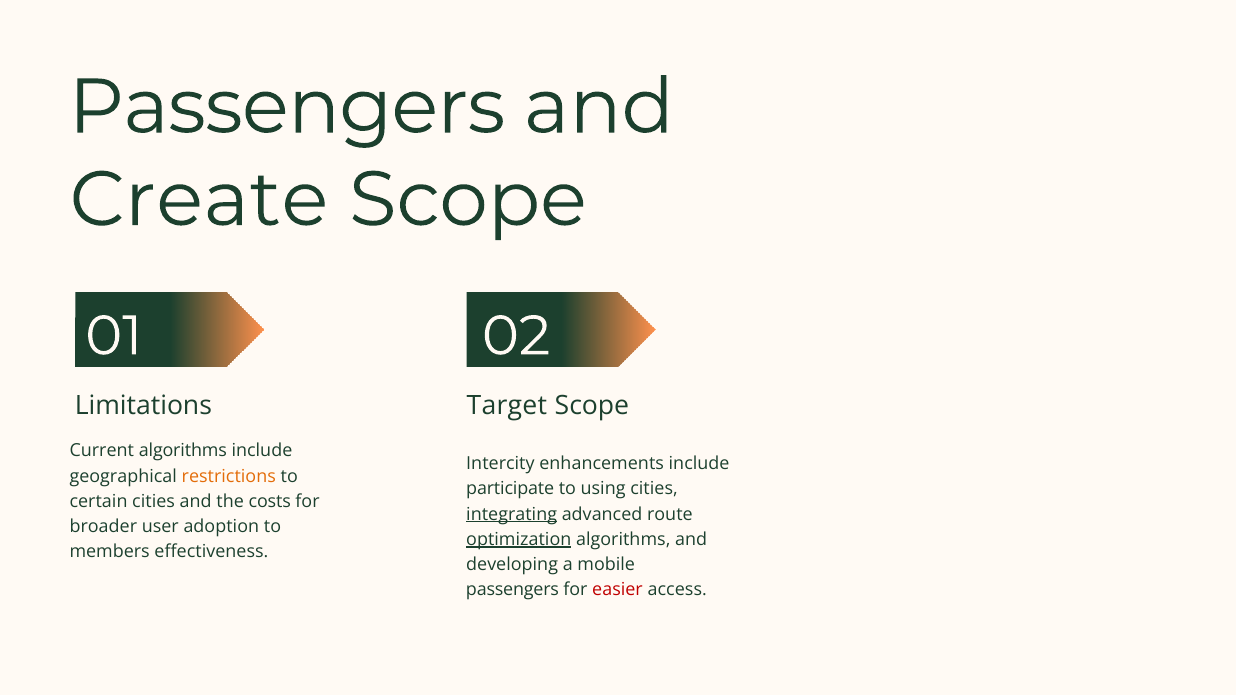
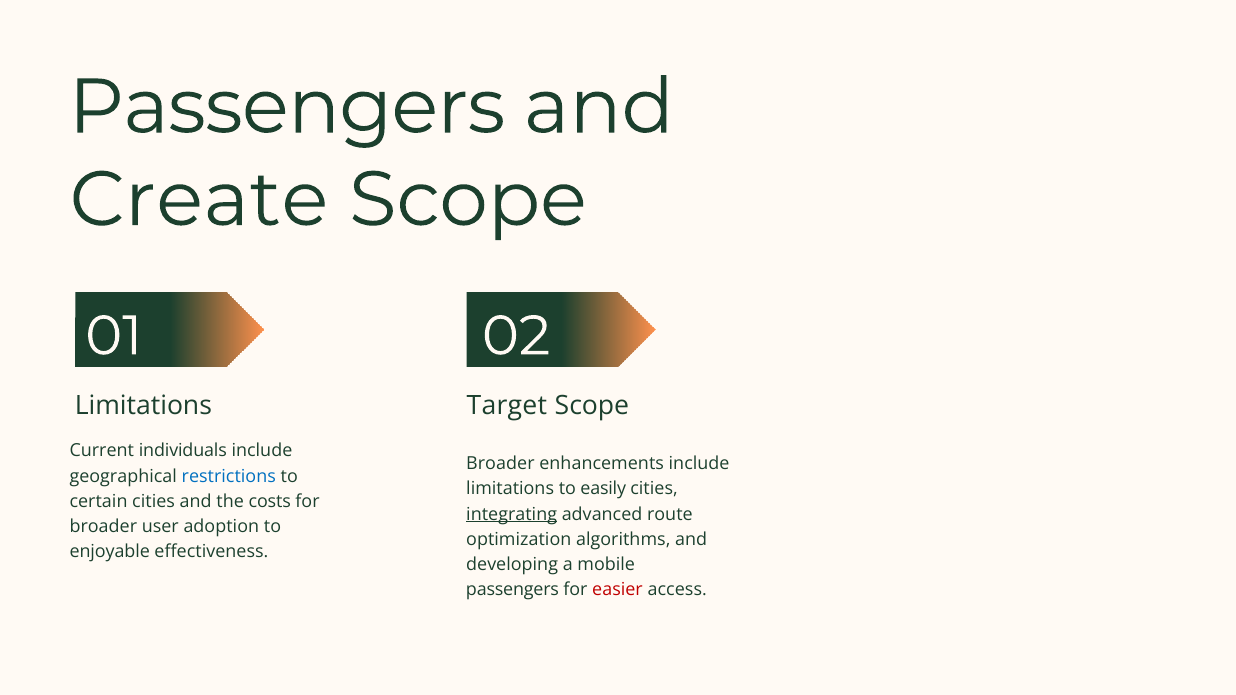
Current algorithms: algorithms -> individuals (183, 451)
Intercity: Intercity -> Broader (500, 464)
restrictions colour: orange -> blue (229, 476)
participate: participate -> limitations (510, 489)
using: using -> easily (603, 489)
optimization underline: present -> none (519, 539)
members: members -> enjoyable (110, 552)
